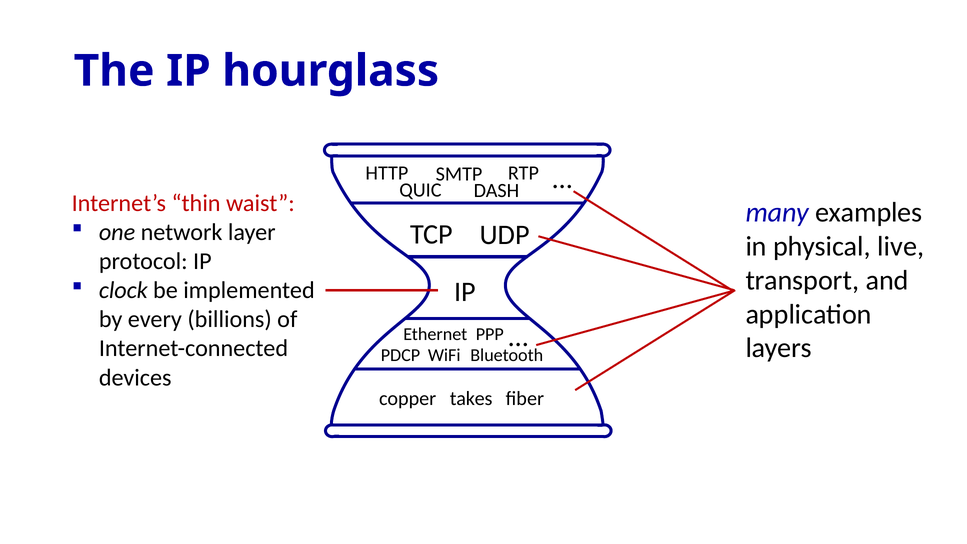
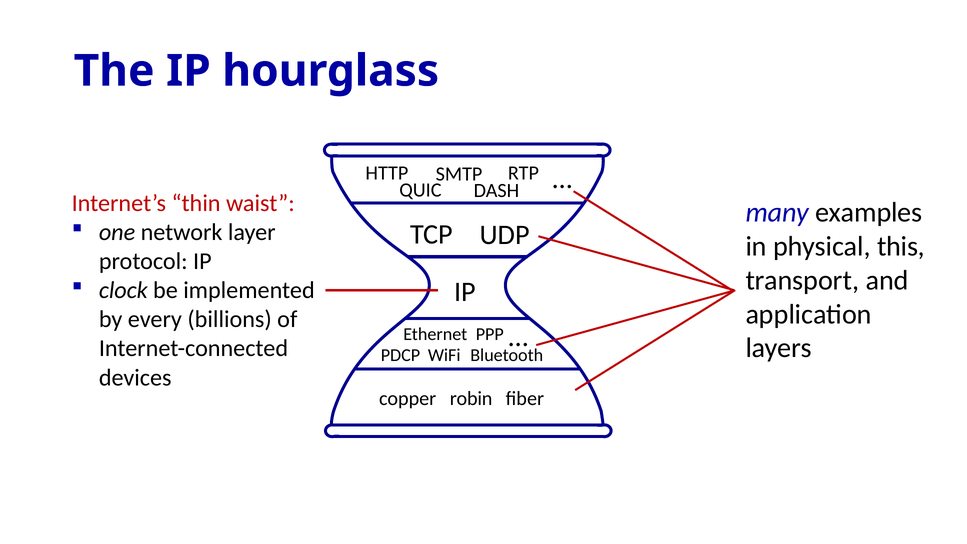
live: live -> this (901, 246)
takes: takes -> robin (471, 399)
